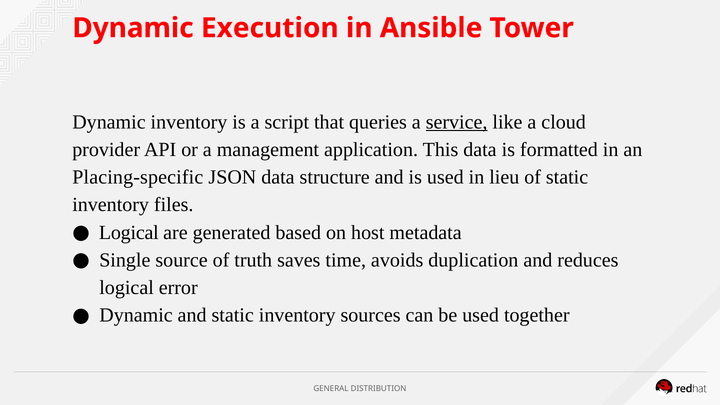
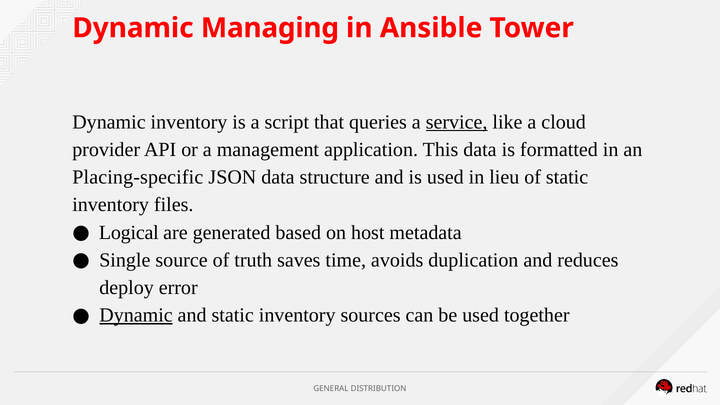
Execution: Execution -> Managing (270, 28)
logical: logical -> deploy (127, 288)
Dynamic underline: none -> present (136, 315)
